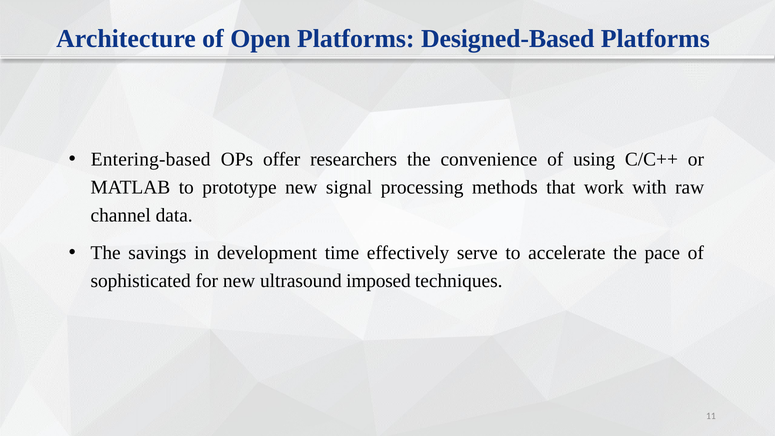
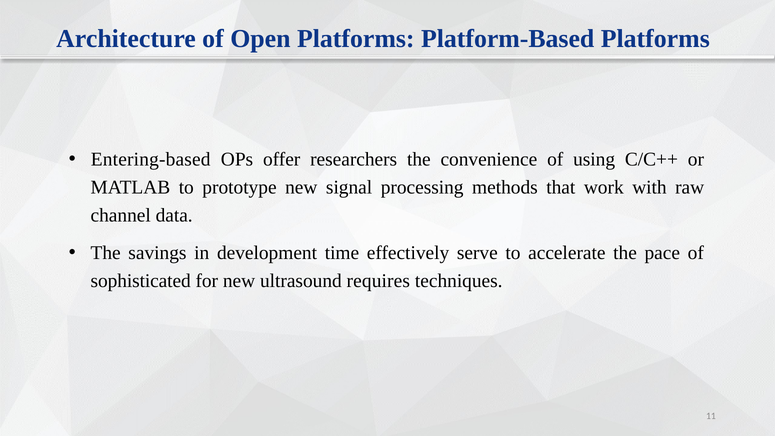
Designed-Based: Designed-Based -> Platform-Based (508, 39)
imposed: imposed -> requires (378, 281)
